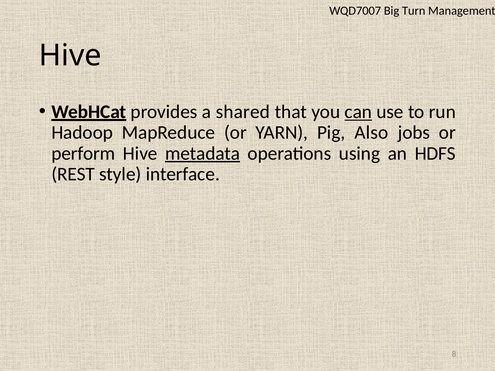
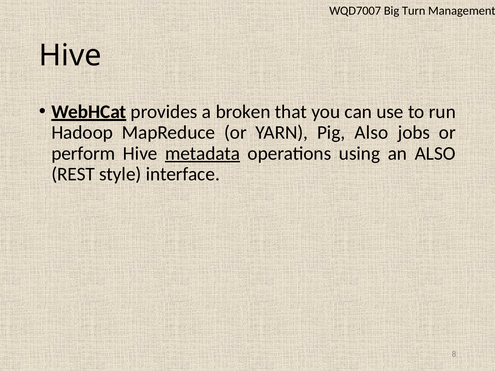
shared: shared -> broken (243, 112)
can underline: present -> none (358, 112)
an HDFS: HDFS -> ALSO (435, 153)
